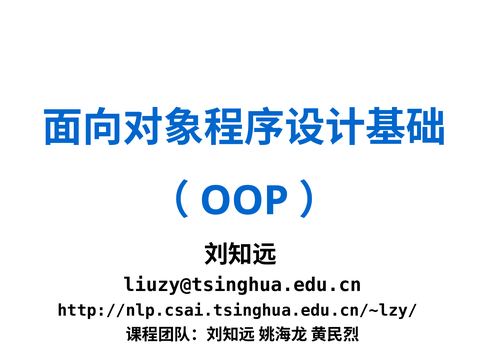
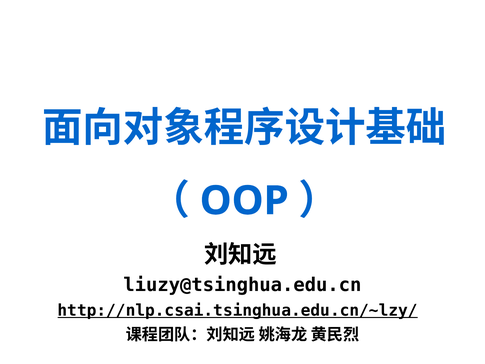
http://nlp.csai.tsinghua.edu.cn/~lzy/ underline: none -> present (238, 310)
